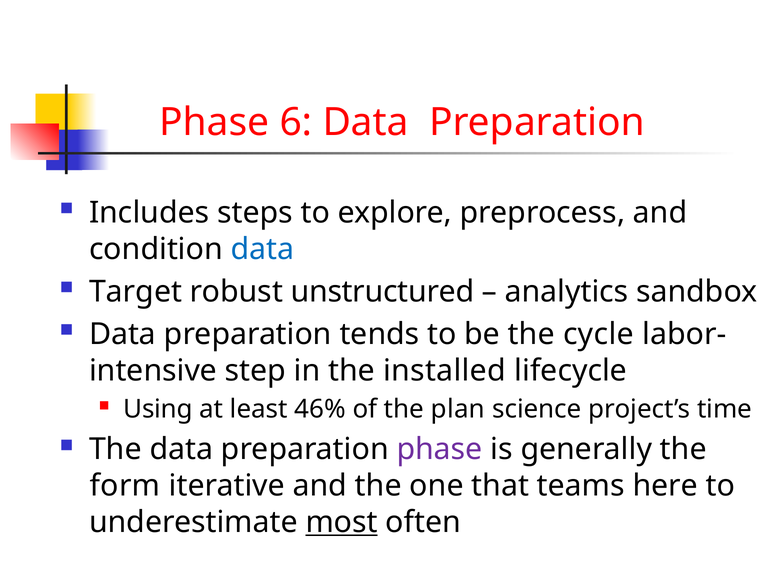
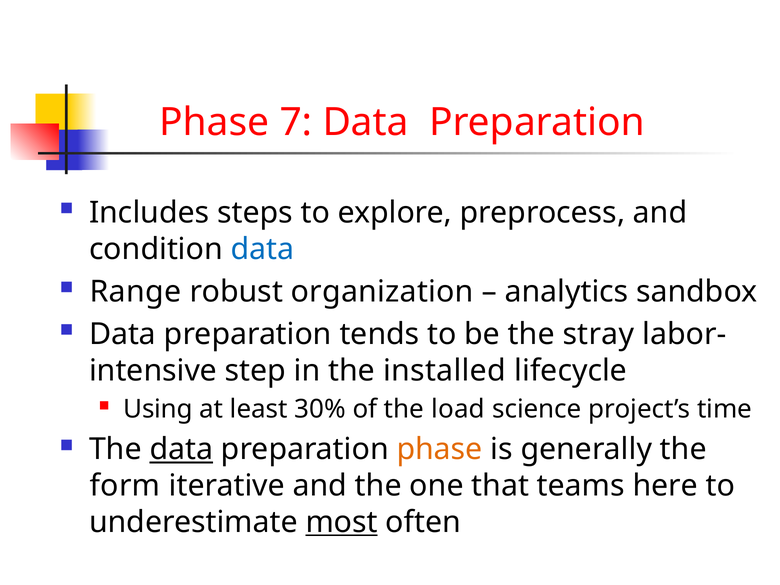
6: 6 -> 7 (296, 122)
Target: Target -> Range (135, 292)
unstructured: unstructured -> organization (382, 292)
cycle: cycle -> stray (598, 334)
46%: 46% -> 30% (320, 409)
plan: plan -> load (458, 409)
data underline: none -> present (181, 449)
phase colour: purple -> orange (440, 449)
